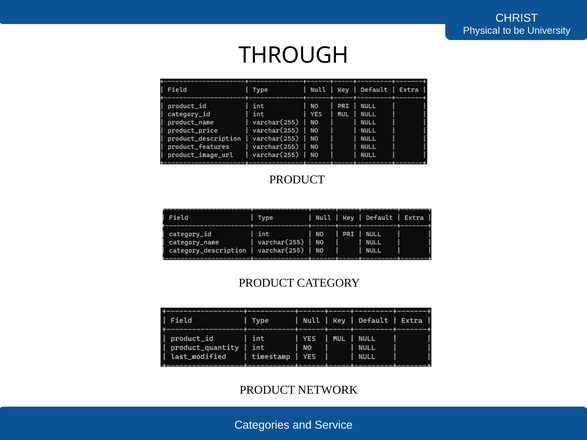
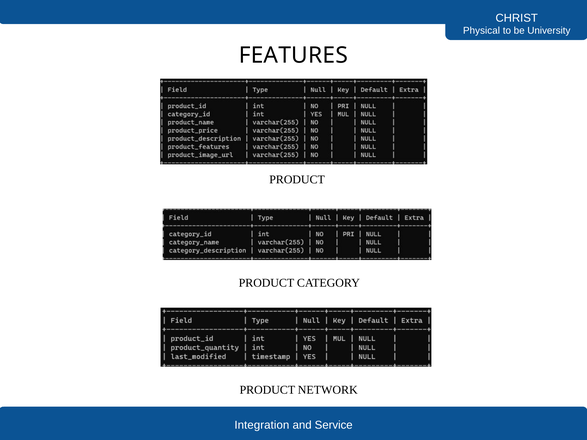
THROUGH: THROUGH -> FEATURES (293, 55)
Categories: Categories -> Integration (262, 425)
